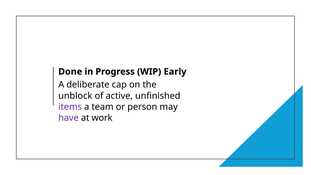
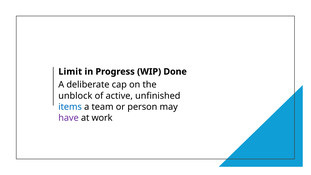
Done: Done -> Limit (70, 72)
Early: Early -> Done (175, 72)
items colour: purple -> blue (70, 107)
